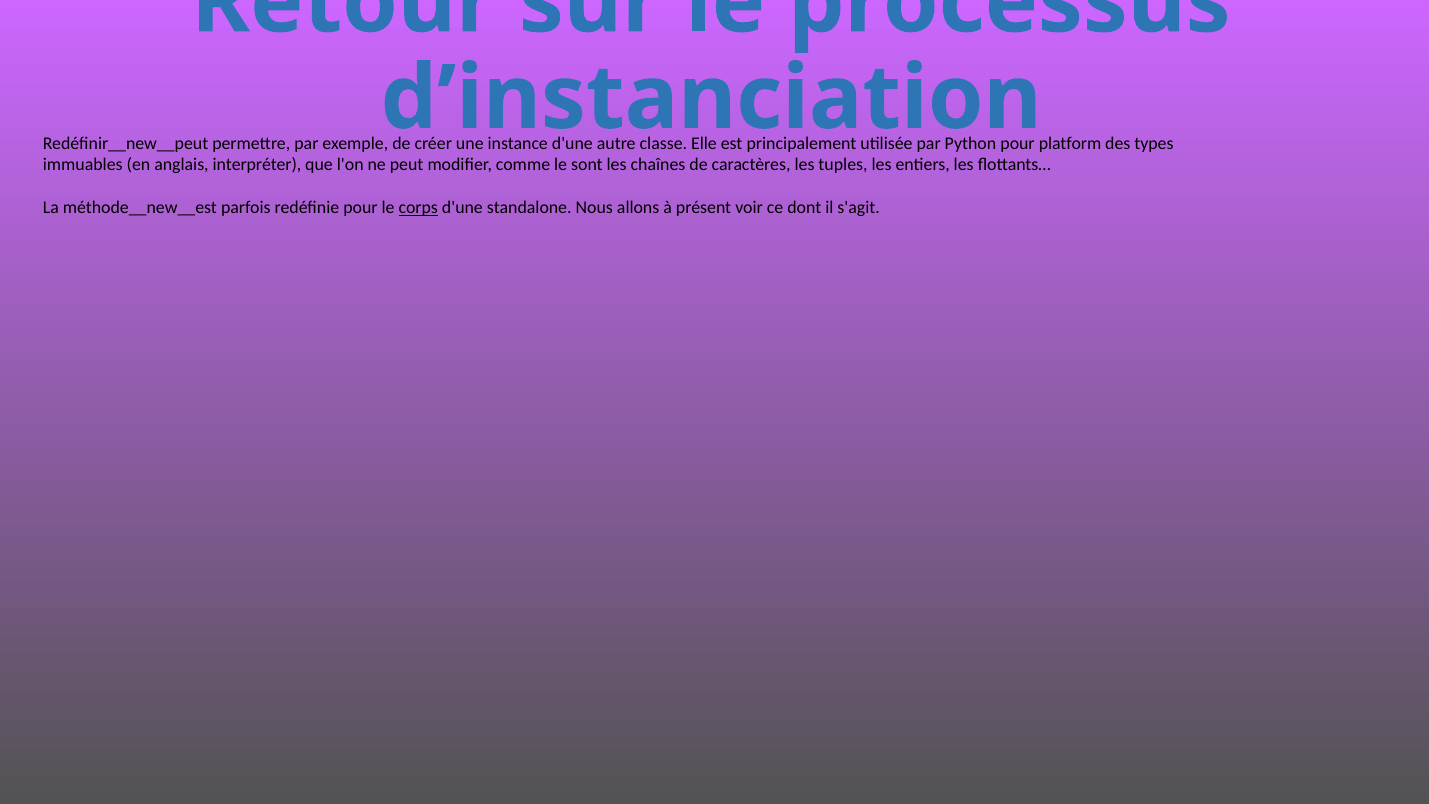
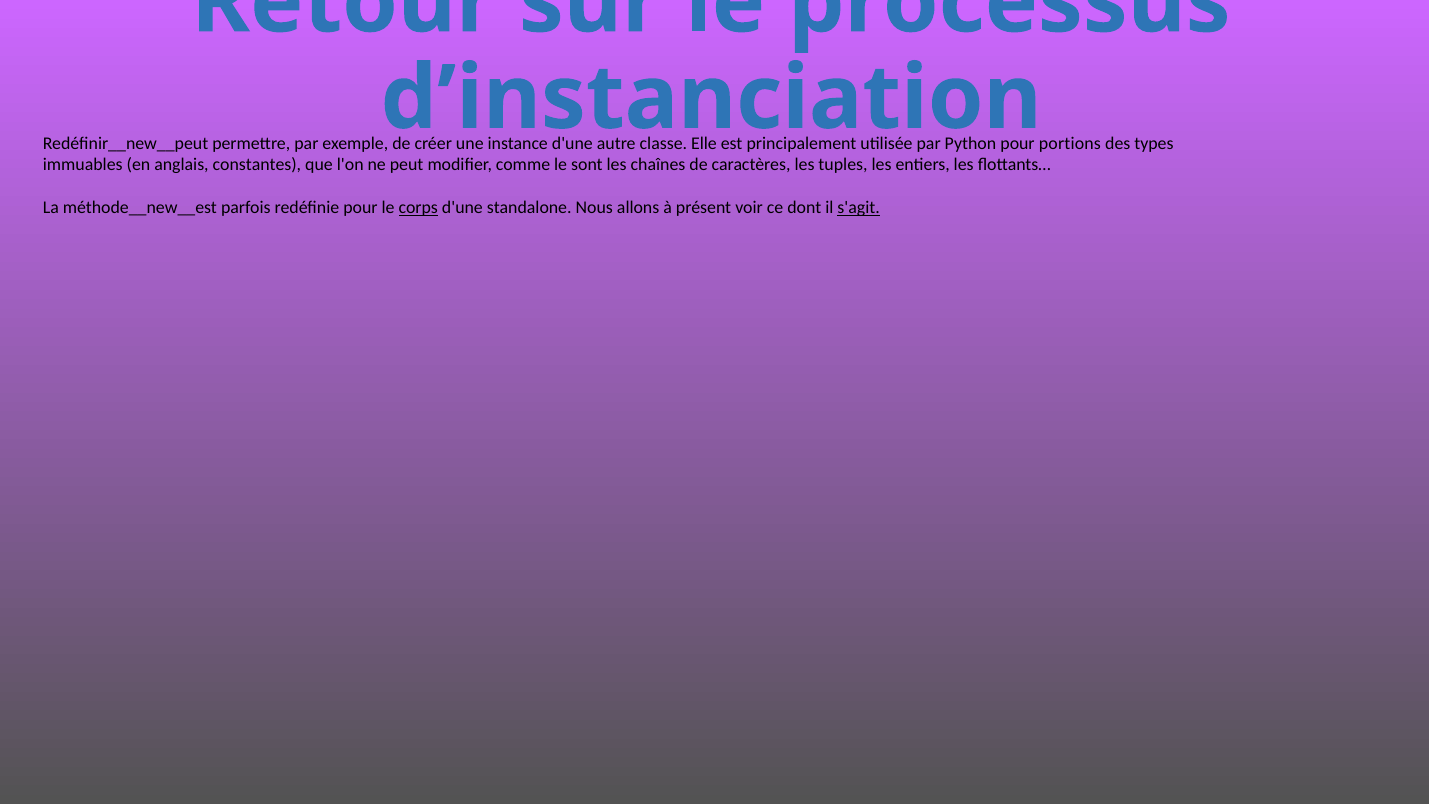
platform: platform -> portions (1070, 144)
interpréter: interpréter -> constantes (257, 165)
s'agit underline: none -> present (859, 208)
